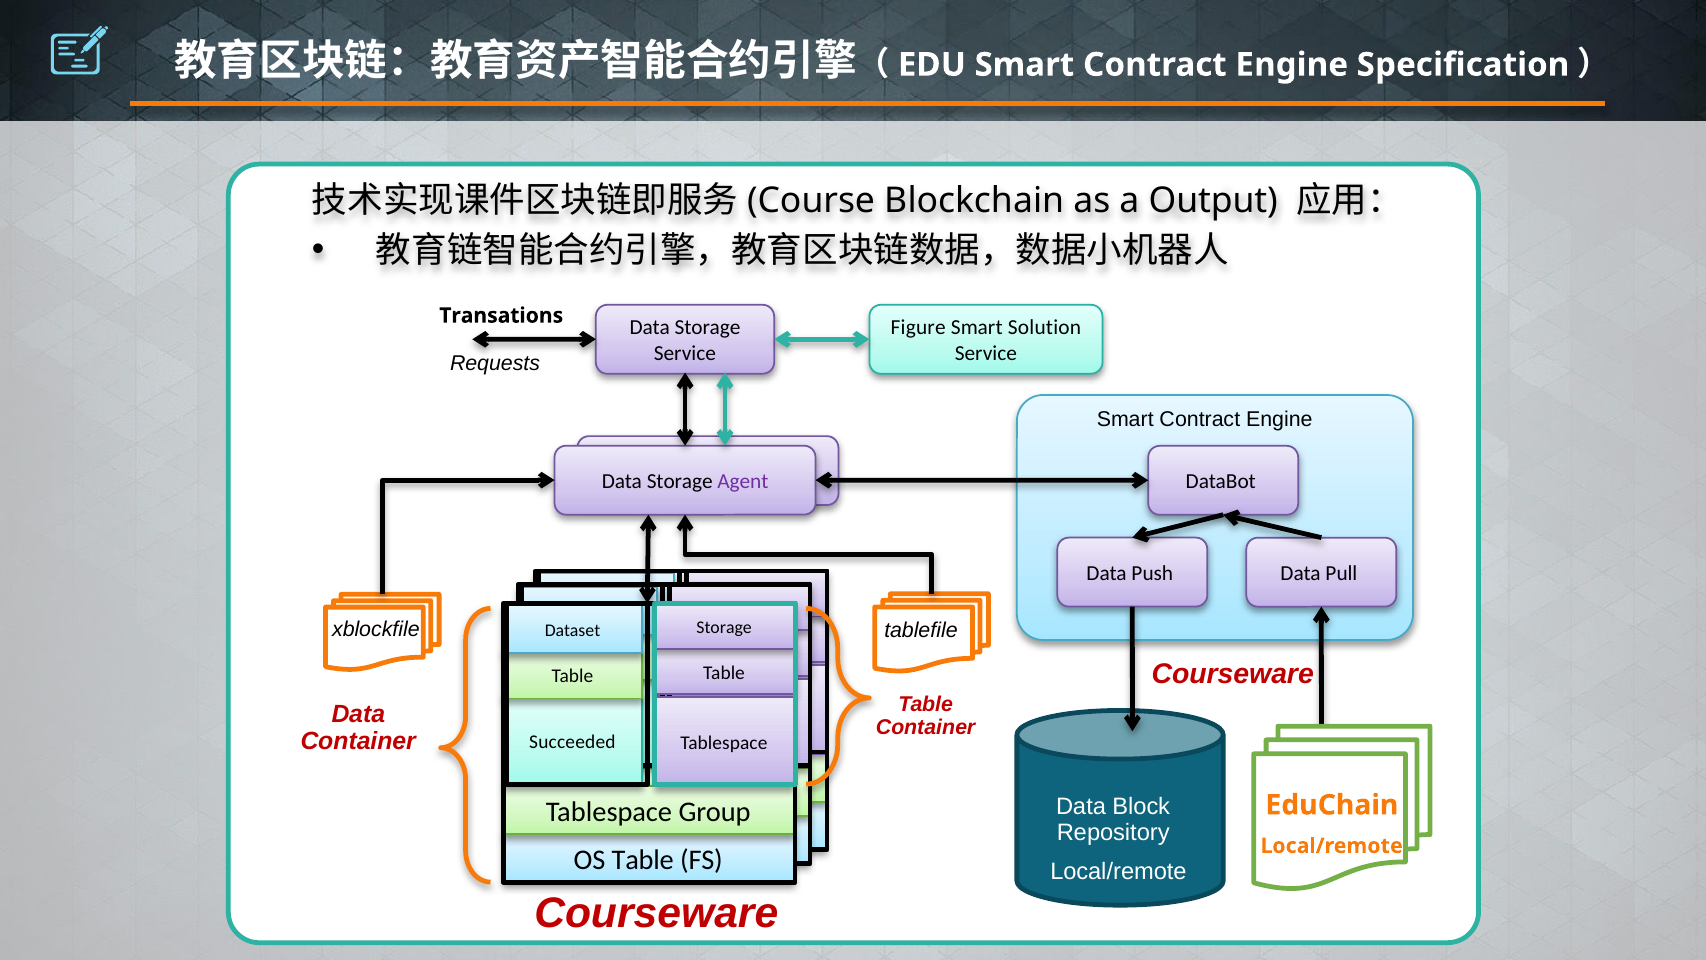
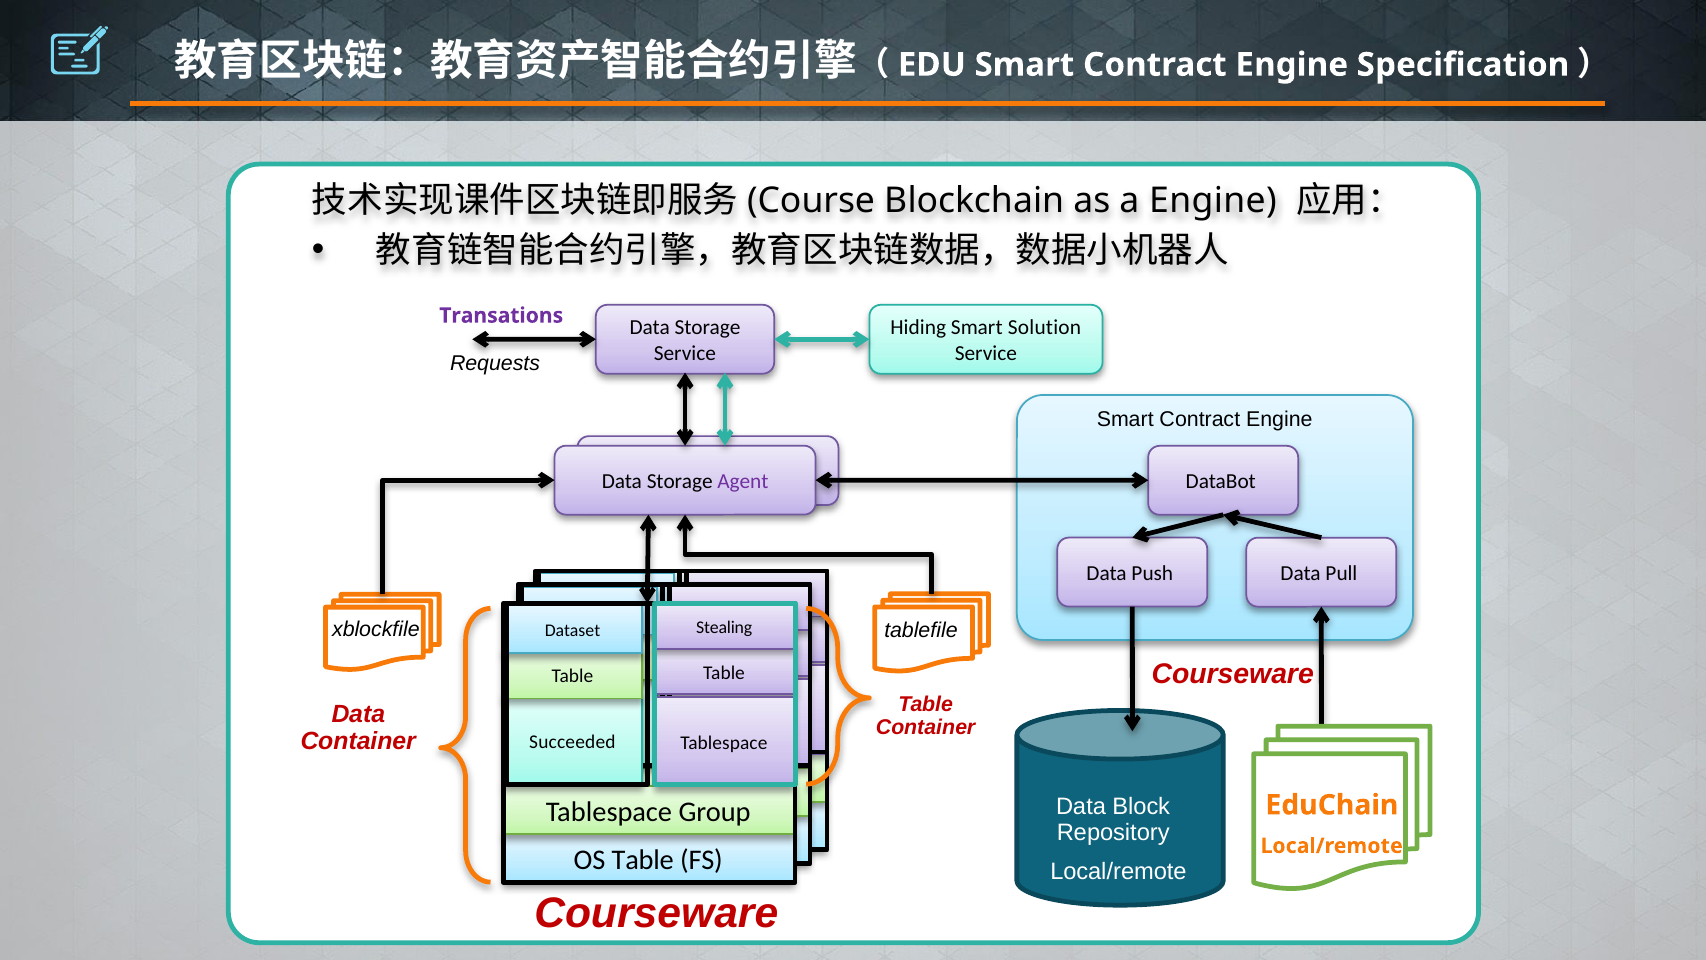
a Output: Output -> Engine (1213, 201)
Transations colour: black -> purple (501, 315)
Figure: Figure -> Hiding (918, 328)
Storage: Storage -> Stealing (724, 627)
